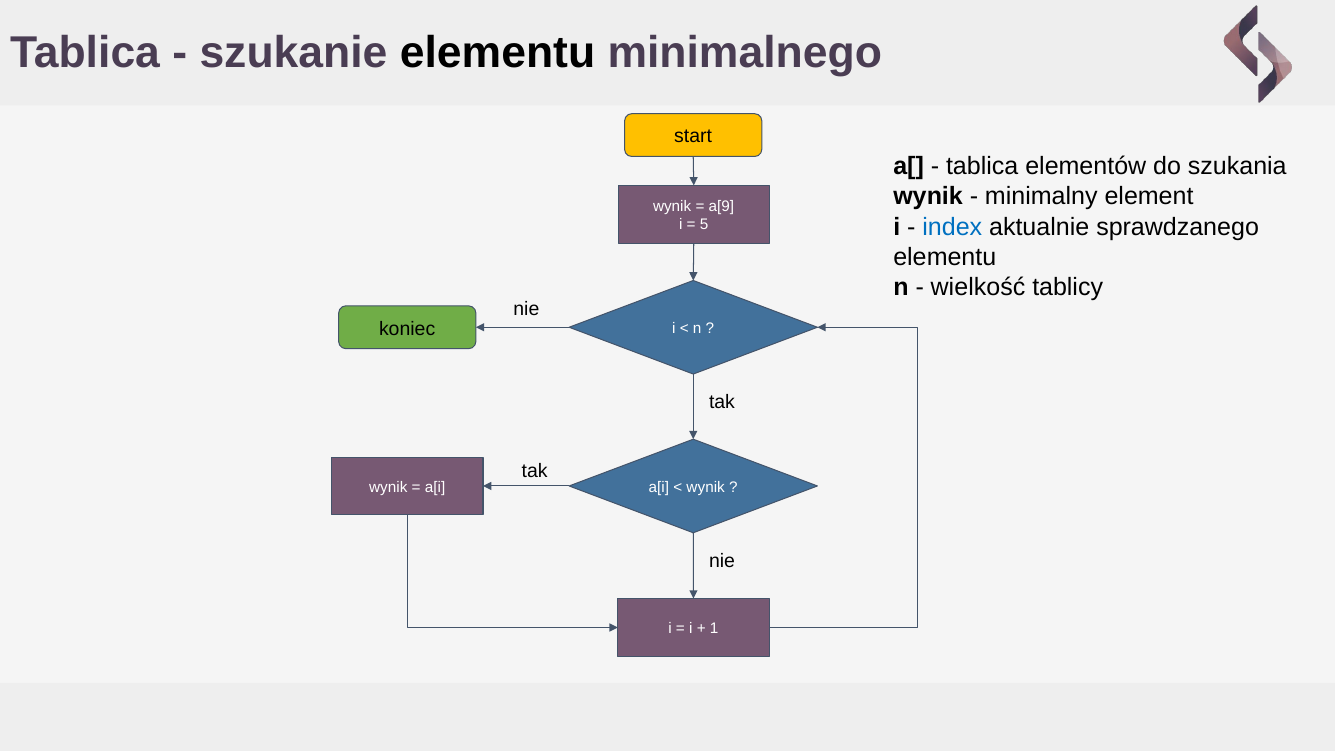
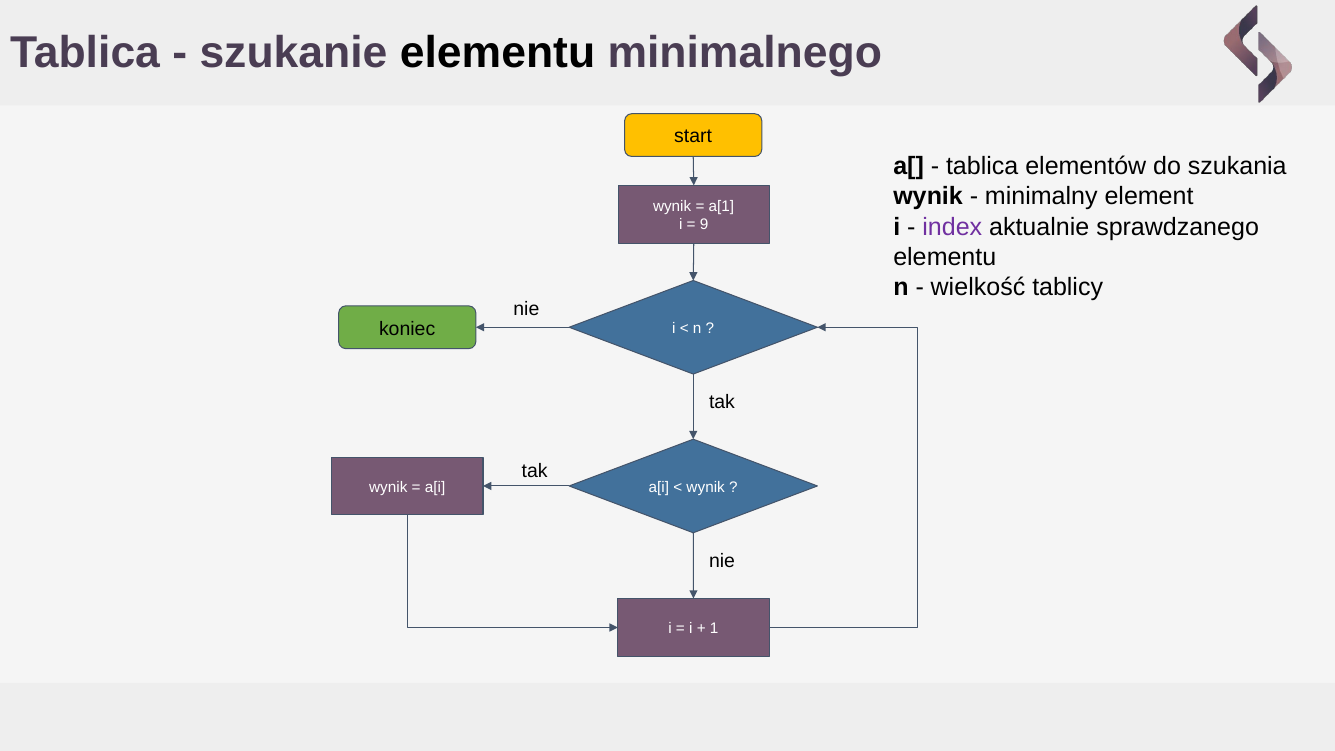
a[9: a[9 -> a[1 (721, 206)
index colour: blue -> purple (952, 227)
5: 5 -> 9 (704, 225)
